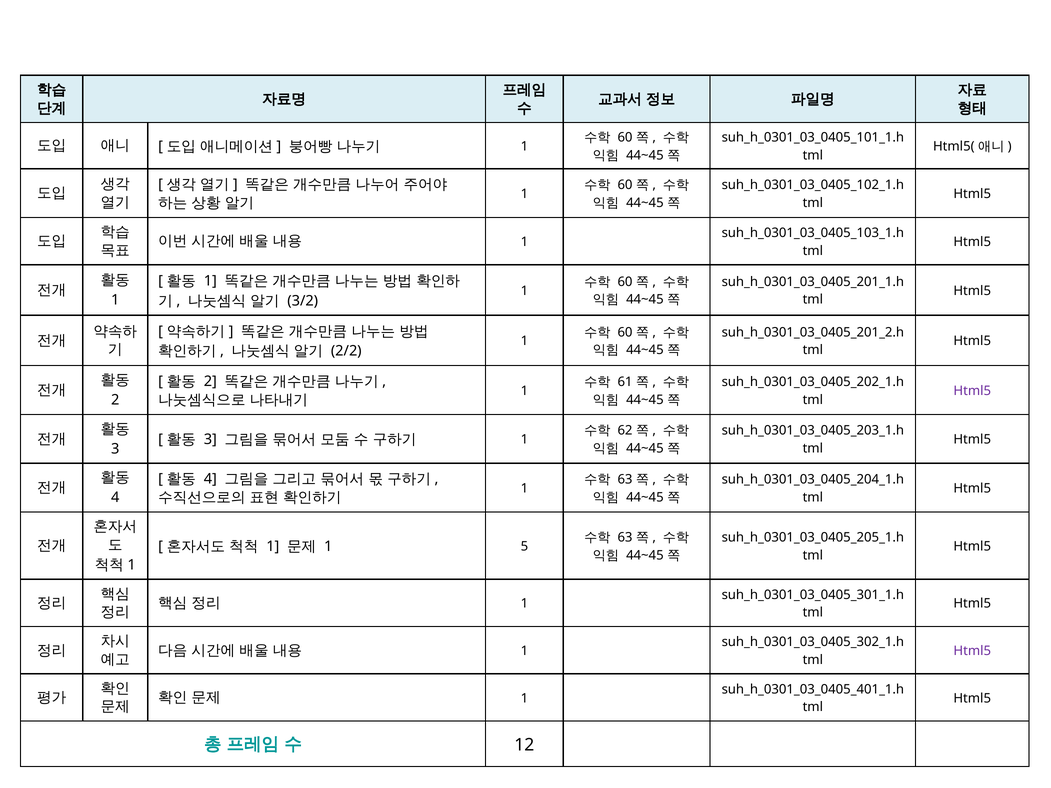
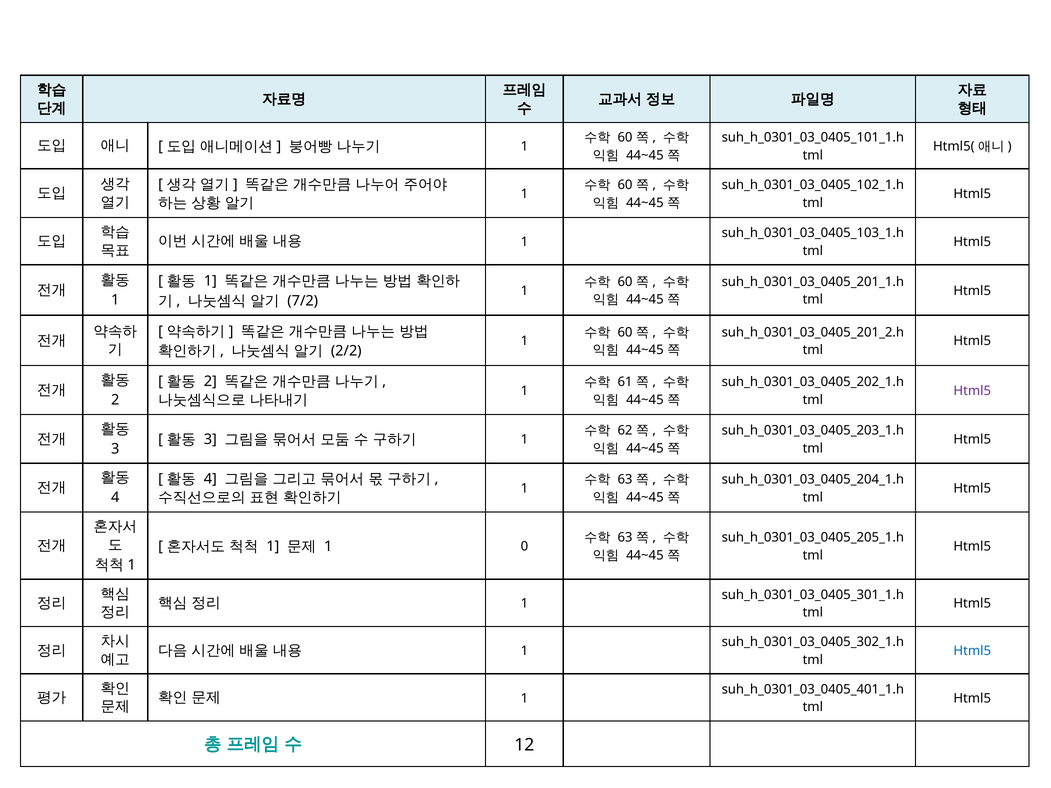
3/2: 3/2 -> 7/2 (303, 301)
5: 5 -> 0 (524, 547)
Html5 colour: purple -> blue (972, 651)
